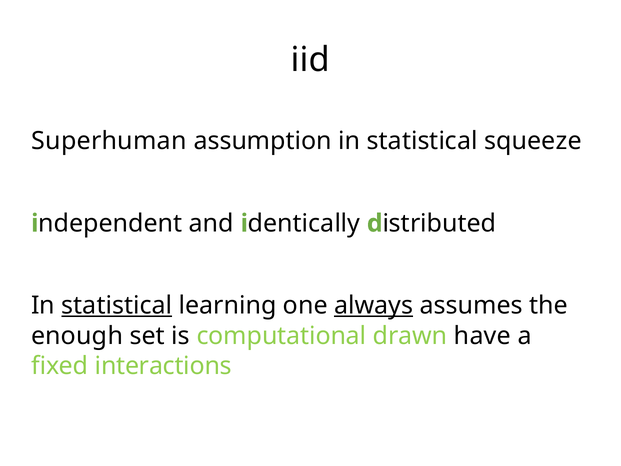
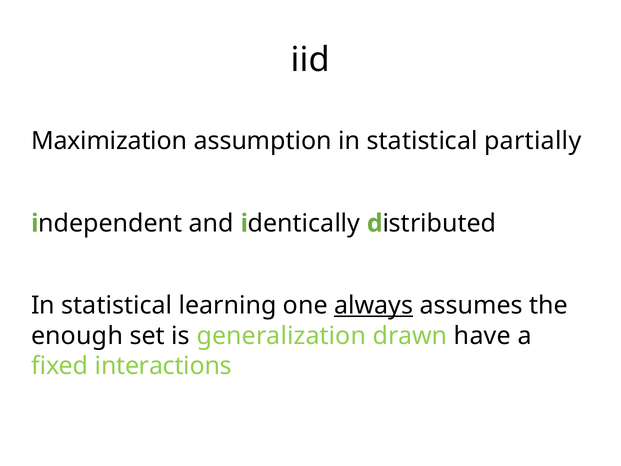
Superhuman: Superhuman -> Maximization (109, 141)
squeeze: squeeze -> partially (533, 141)
statistical underline: present -> none (117, 306)
computational: computational -> generalization (281, 336)
